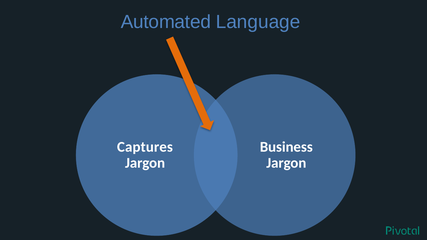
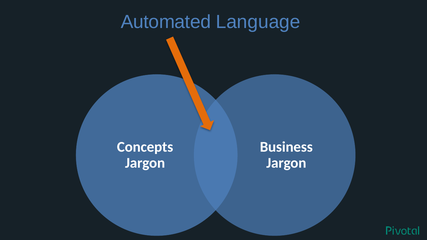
Captures: Captures -> Concepts (145, 147)
